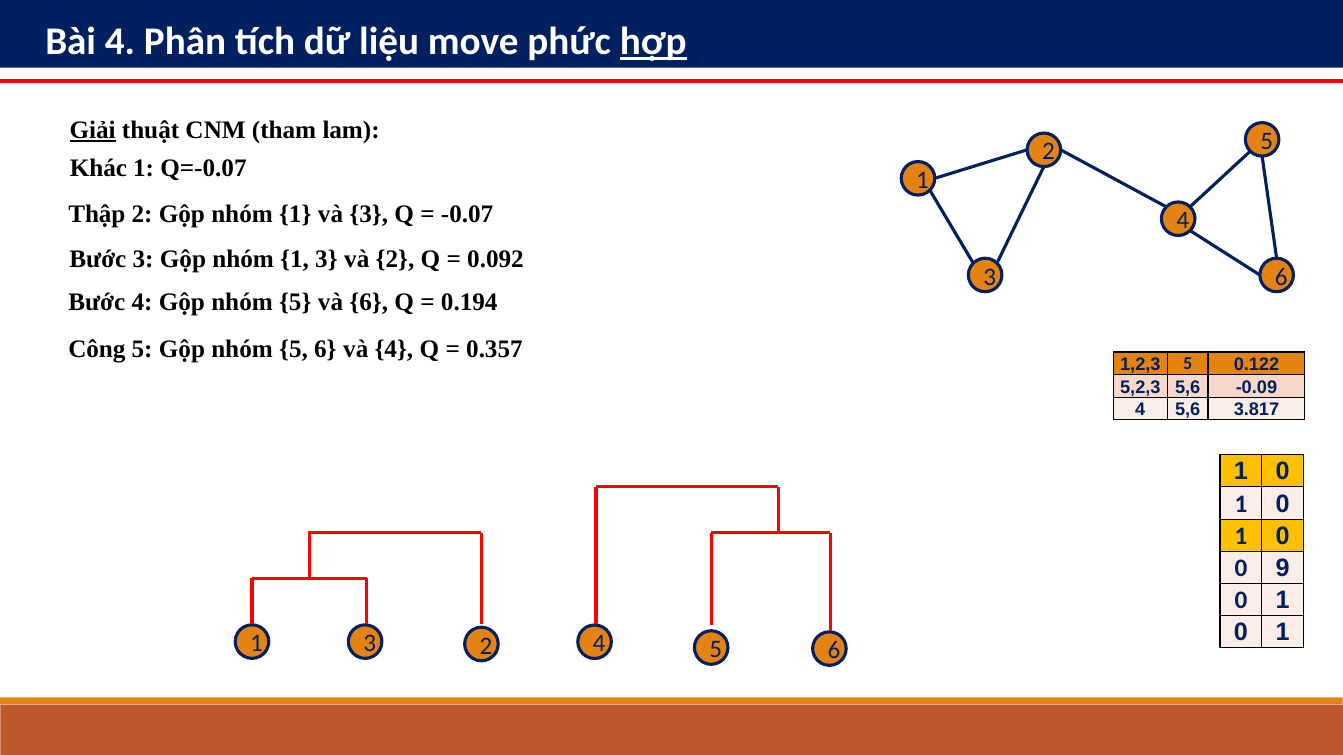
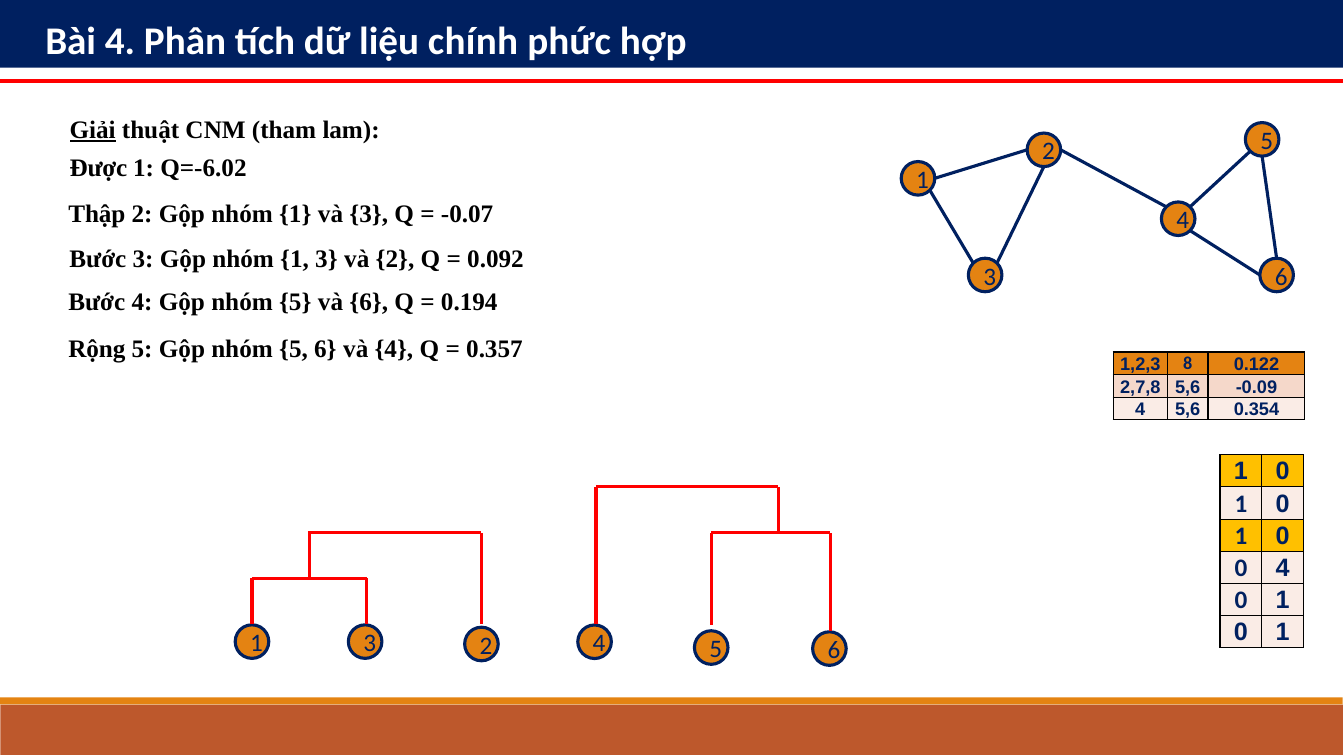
move: move -> chính (473, 42)
hợp underline: present -> none (653, 42)
Khác: Khác -> Được (99, 168)
Q=-0.07: Q=-0.07 -> Q=-6.02 (203, 168)
Công: Công -> Rộng (97, 349)
1,2,3 5: 5 -> 8 (1188, 364)
5,2,3: 5,2,3 -> 2,7,8 (1140, 388)
3.817: 3.817 -> 0.354 (1256, 410)
0 9: 9 -> 4 (1283, 568)
